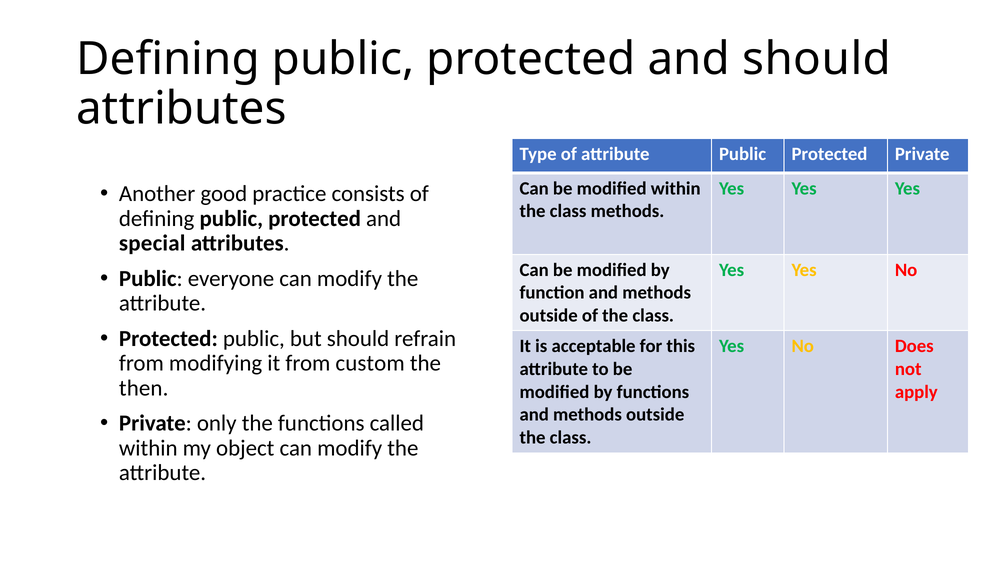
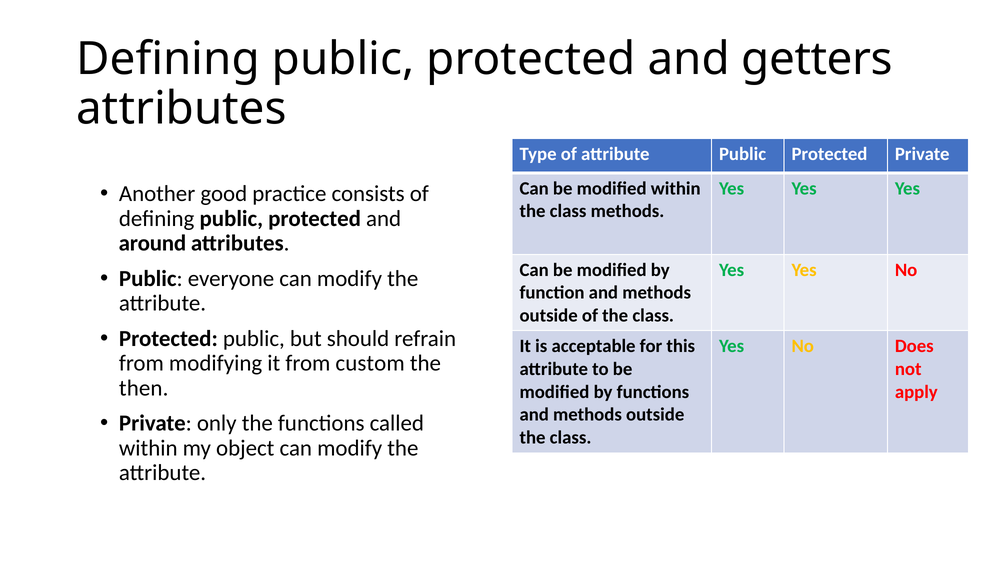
and should: should -> getters (817, 59)
special: special -> around (152, 243)
